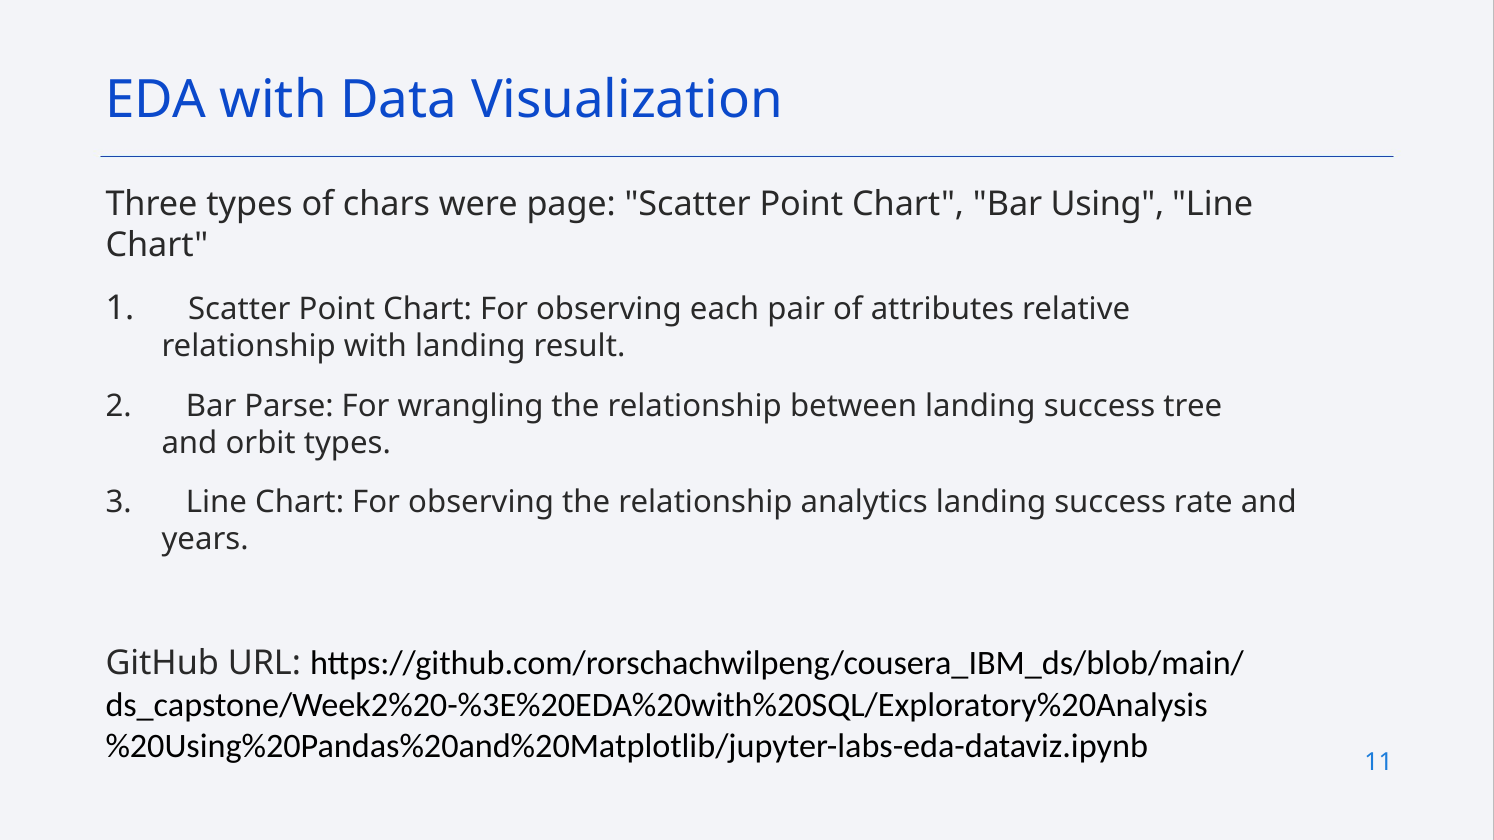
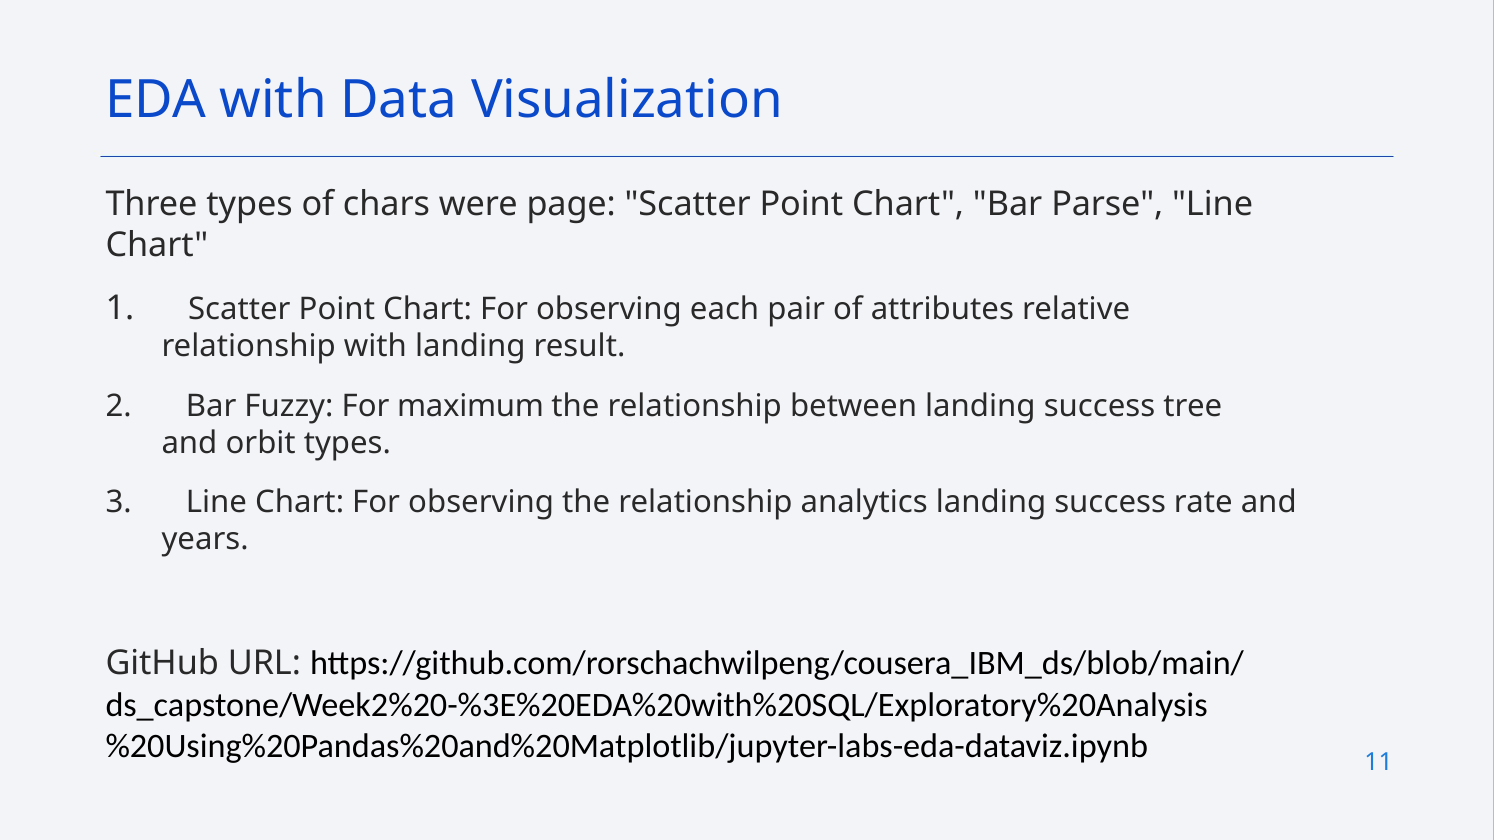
Using: Using -> Parse (1107, 204)
Parse: Parse -> Fuzzy (289, 406)
wrangling: wrangling -> maximum (471, 406)
